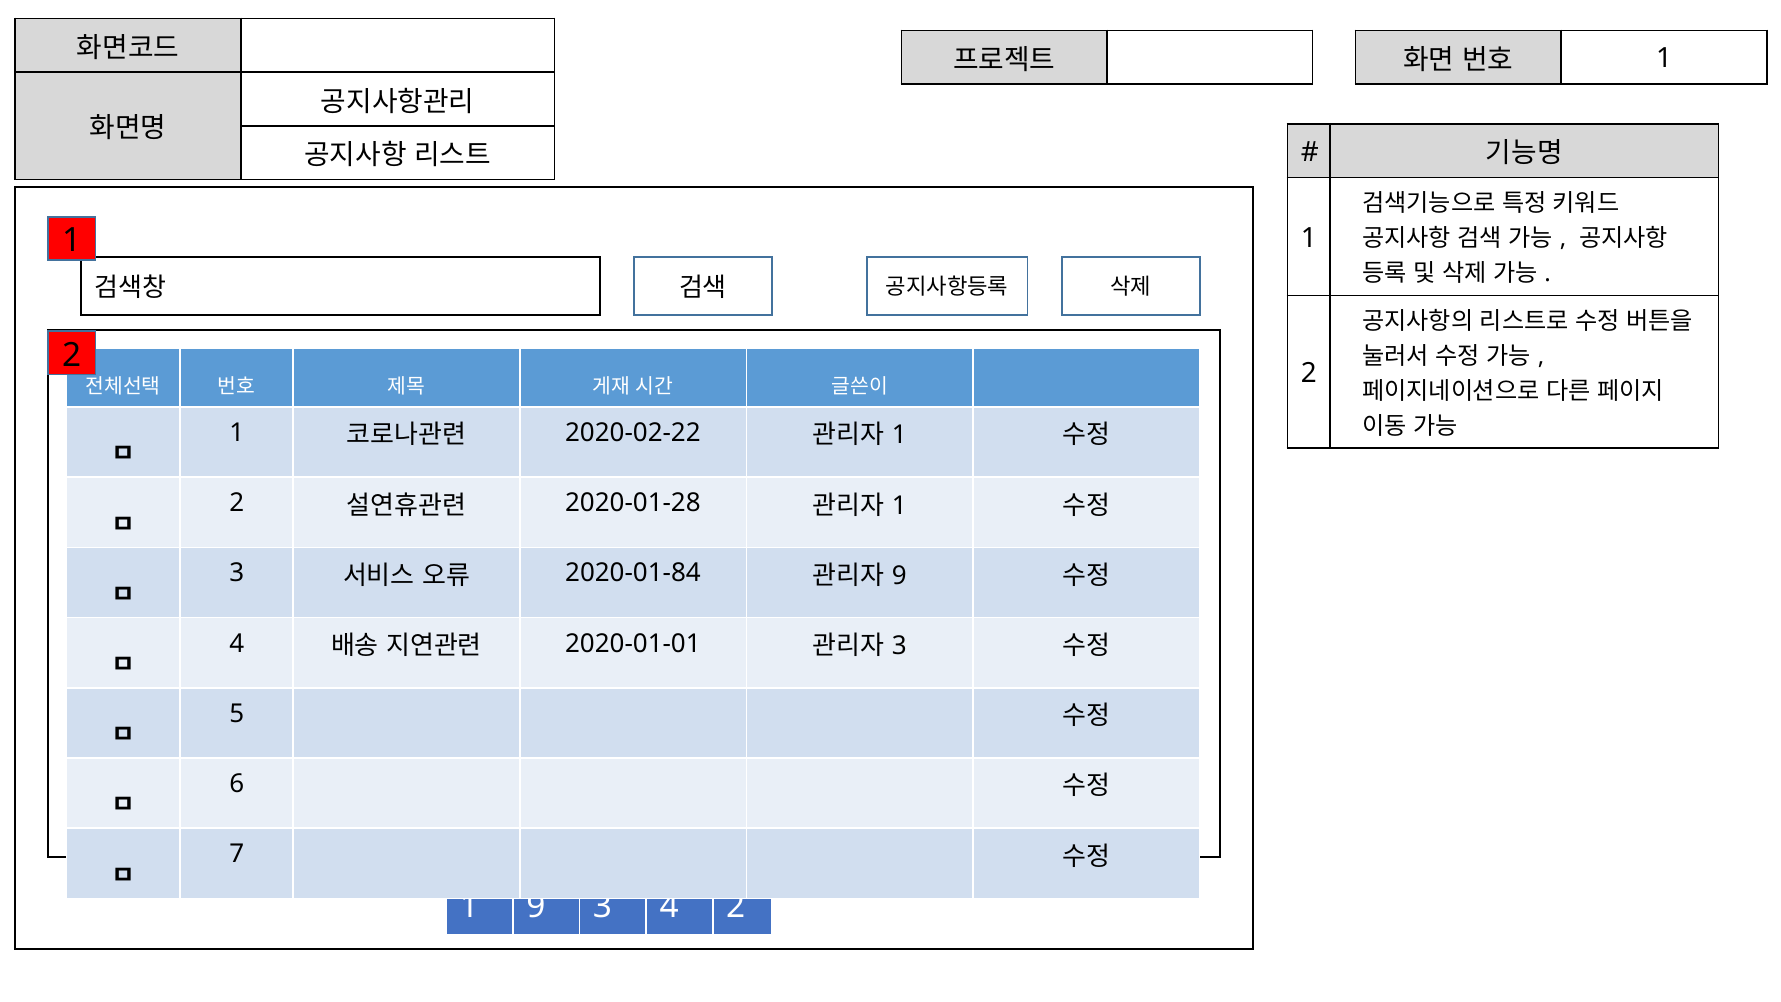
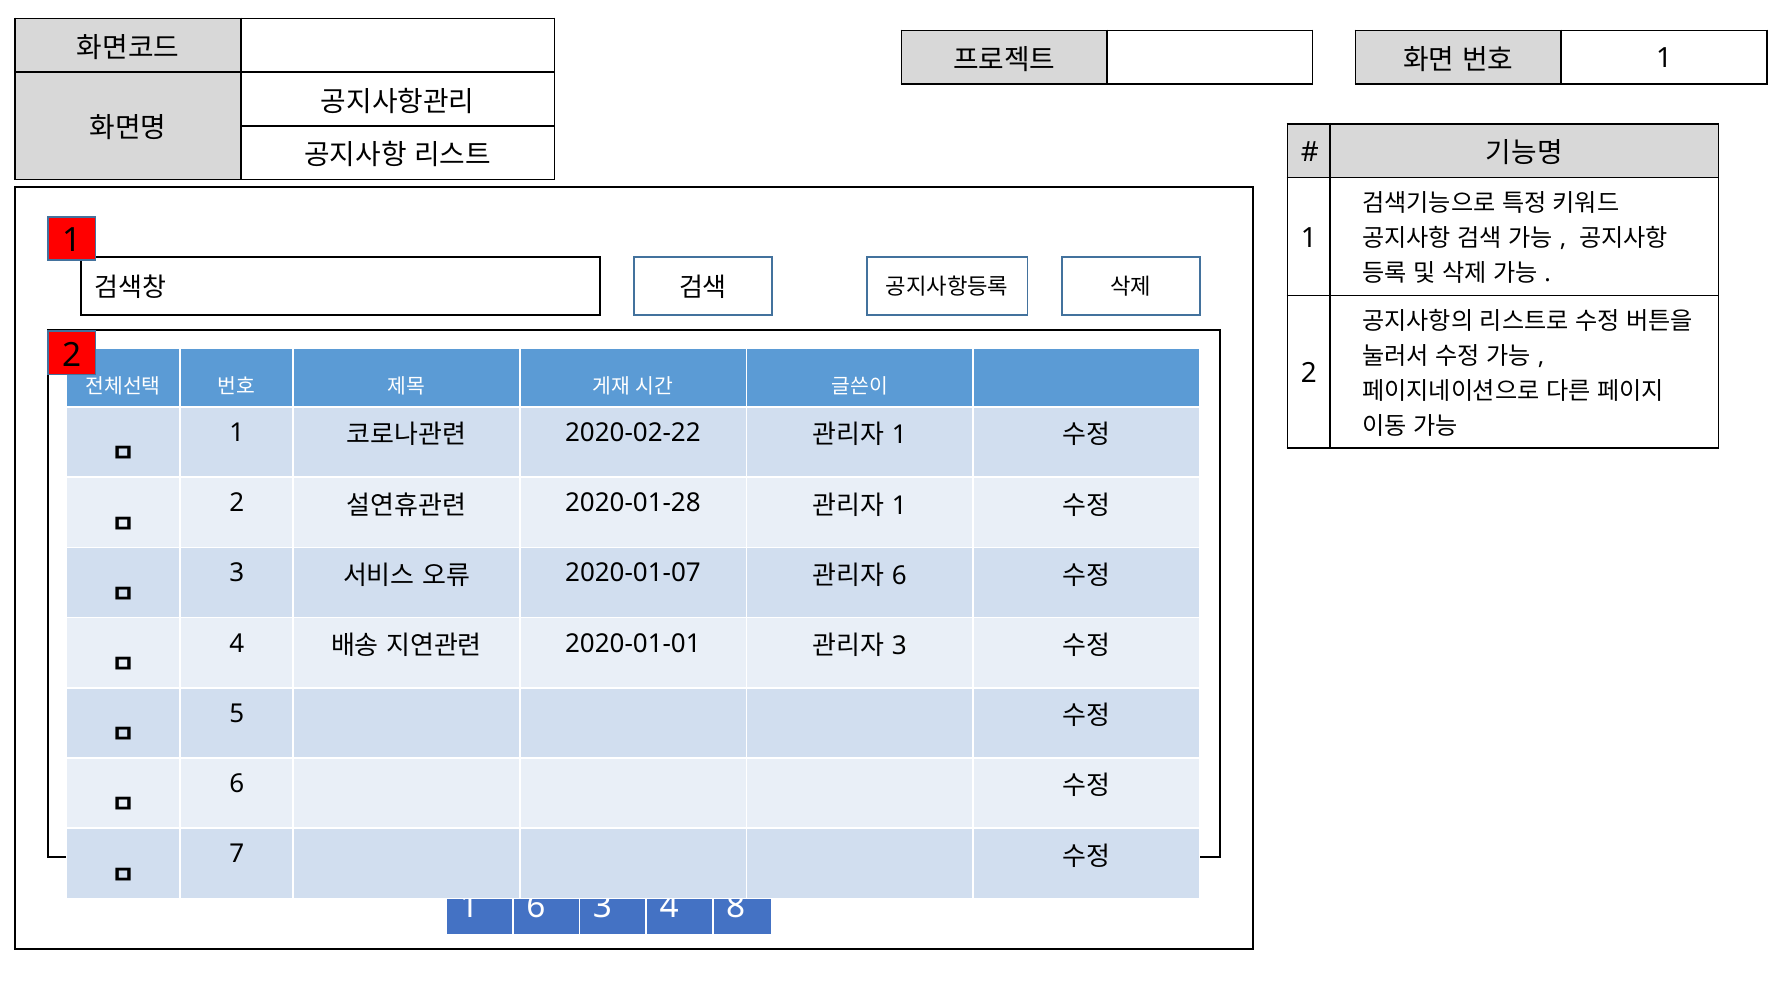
2020-01-84: 2020-01-84 -> 2020-01-07 (633, 573)
9: 9 -> 6 (899, 576)
1 9: 9 -> 6 (536, 907)
4 2: 2 -> 8 (736, 907)
